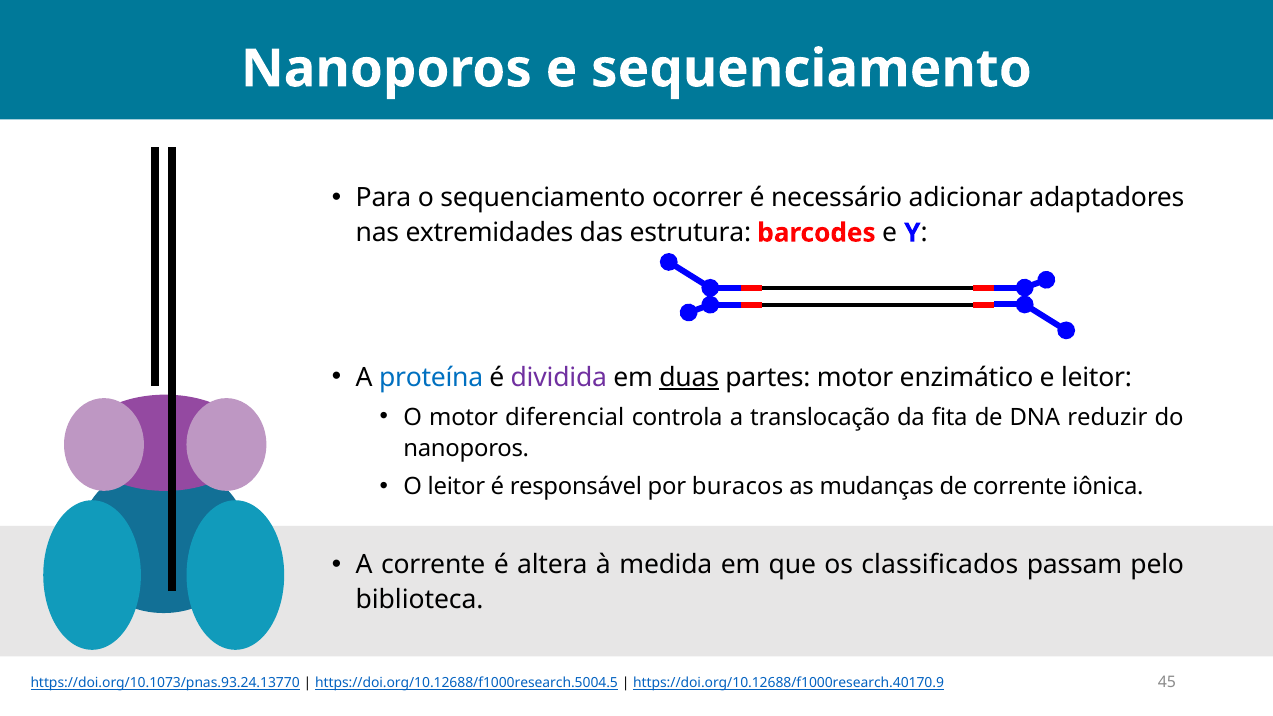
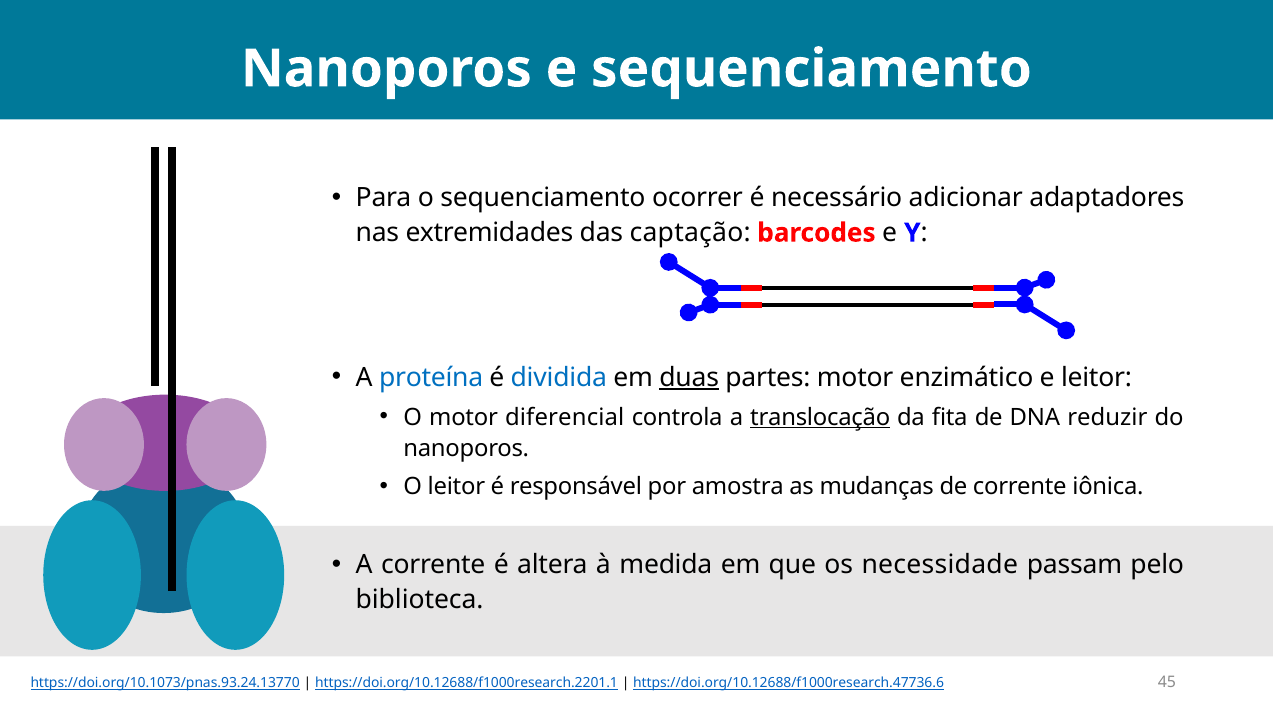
estrutura: estrutura -> captação (690, 233)
dividida colour: purple -> blue (559, 378)
translocação underline: none -> present (820, 417)
buracos: buracos -> amostra (738, 487)
classificados: classificados -> necessidade (940, 565)
https://doi.org/10.12688/f1000research.5004.5: https://doi.org/10.12688/f1000research.5004.5 -> https://doi.org/10.12688/f1000research.2201.1 (467, 683)
https://doi.org/10.12688/f1000research.40170.9: https://doi.org/10.12688/f1000research.40170.9 -> https://doi.org/10.12688/f1000research.47736.6 (789, 683)
